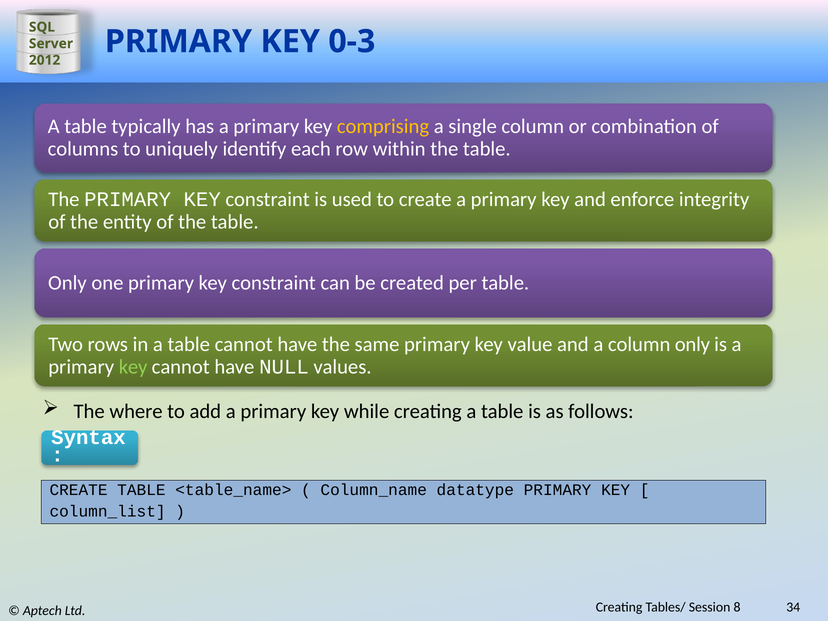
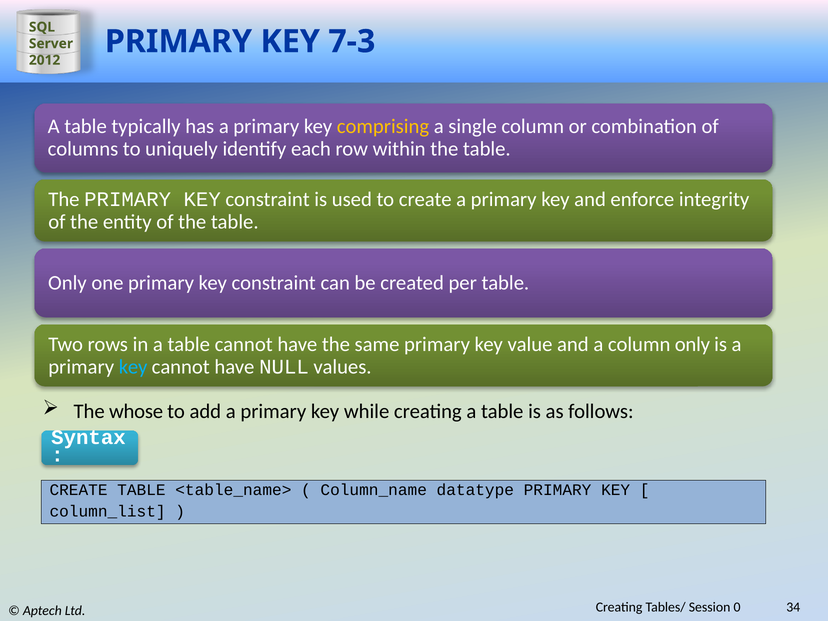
0-3: 0-3 -> 7-3 (352, 42)
key colour: light green -> light blue (133, 367)
where: where -> whose (136, 411)
8: 8 -> 0 (737, 607)
